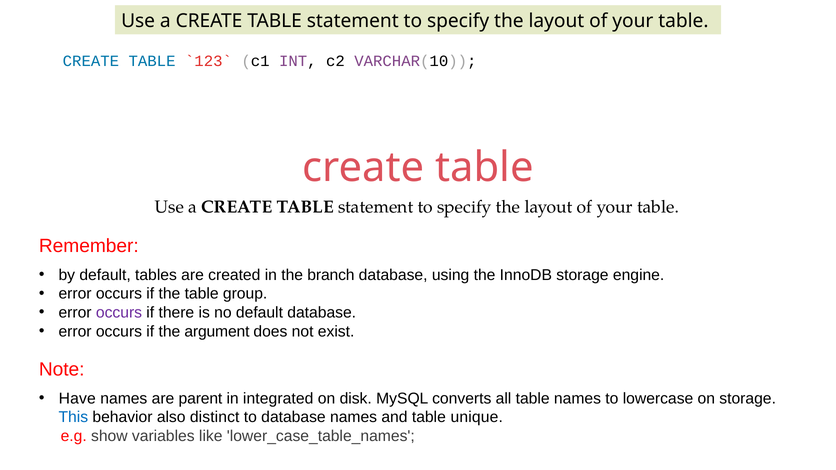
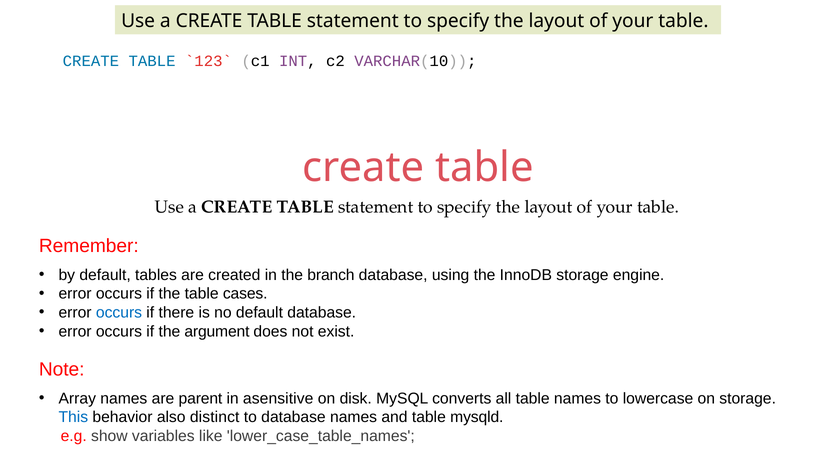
group: group -> cases (245, 294)
occurs colour: purple -> blue (119, 313)
Have: Have -> Array (77, 399)
integrated: integrated -> asensitive (278, 399)
unique: unique -> mysqld (477, 417)
